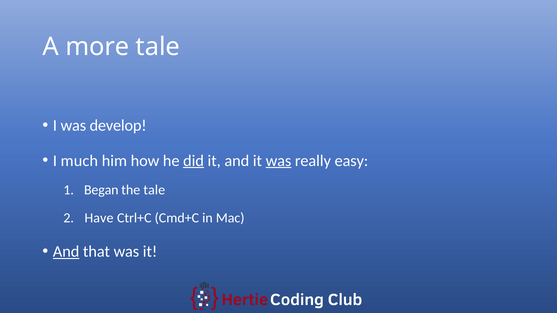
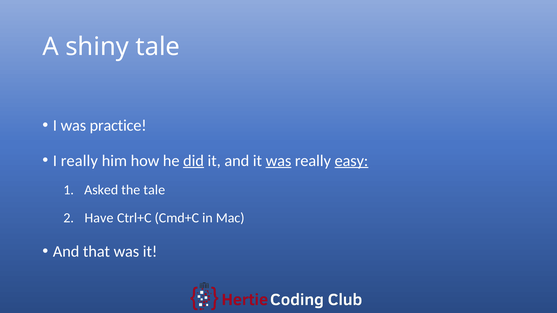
more: more -> shiny (97, 47)
develop: develop -> practice (118, 126)
I much: much -> really (79, 161)
easy underline: none -> present (351, 161)
Began: Began -> Asked (101, 190)
And underline: present -> none (66, 252)
